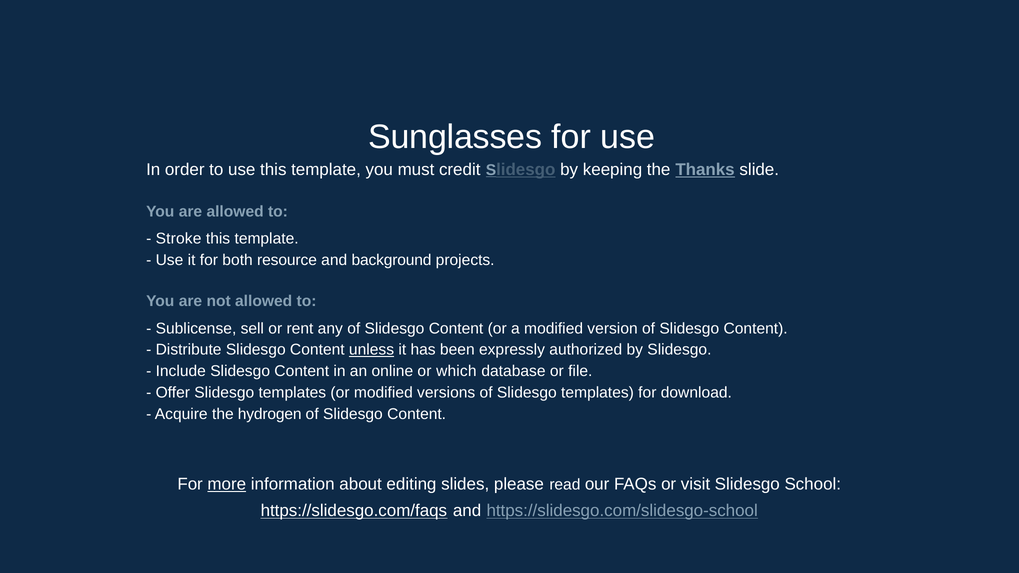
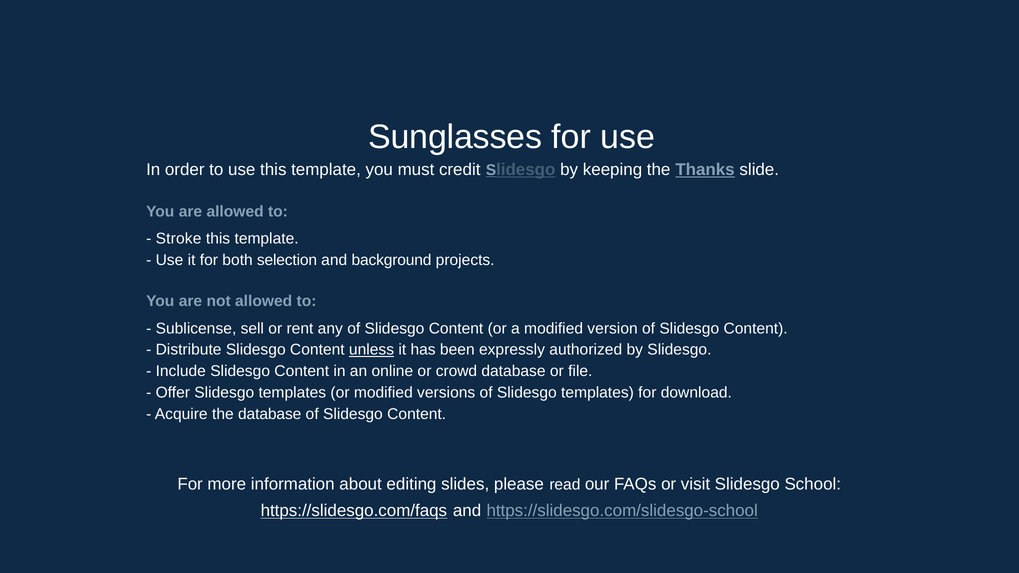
resource: resource -> selection (287, 260)
which: which -> crowd (456, 371)
the hydrogen: hydrogen -> database (270, 414)
more underline: present -> none (227, 484)
